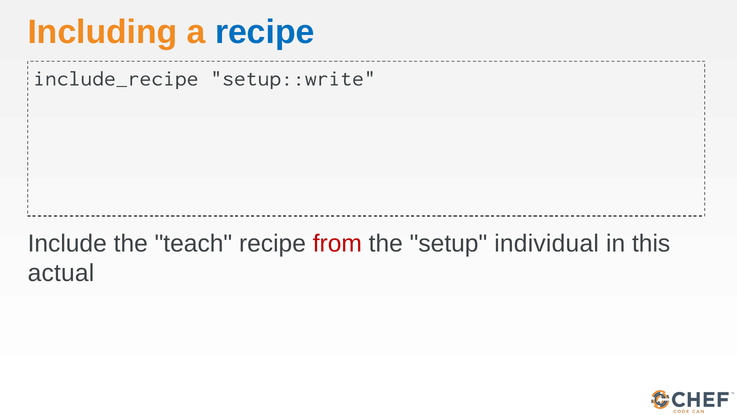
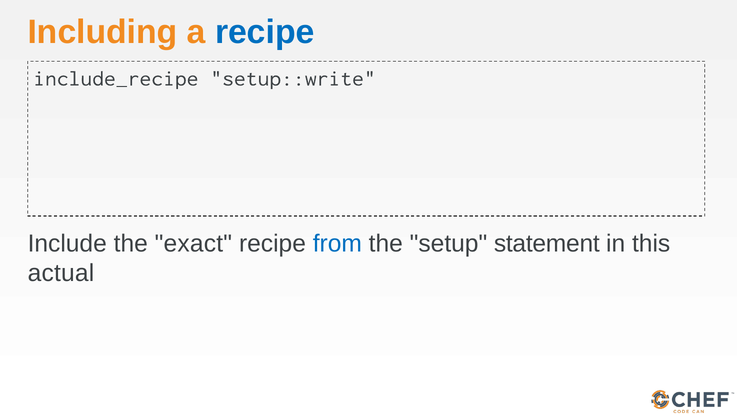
teach: teach -> exact (193, 243)
from colour: red -> blue (337, 243)
individual: individual -> statement (547, 243)
